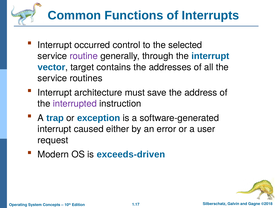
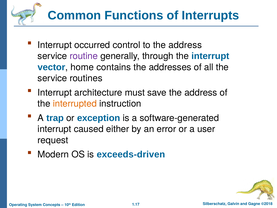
to the selected: selected -> address (185, 45)
target: target -> home (82, 67)
interrupted colour: purple -> orange (75, 104)
